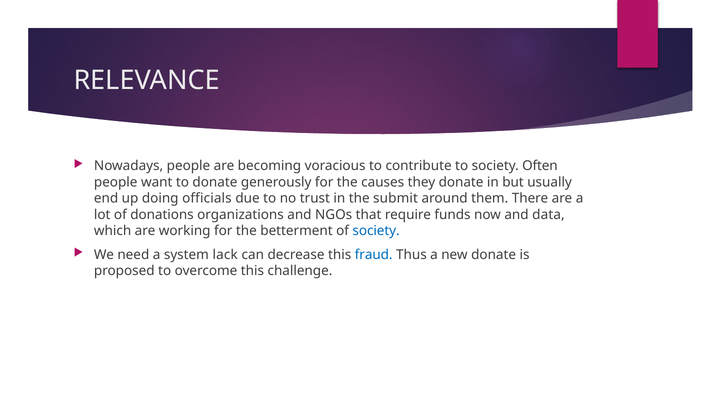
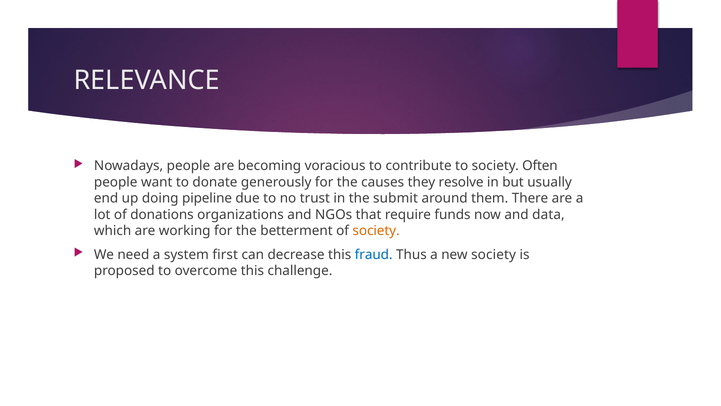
they donate: donate -> resolve (461, 182)
officials: officials -> pipeline (207, 198)
society colour: blue -> orange (376, 231)
lack: lack -> first (225, 254)
new donate: donate -> society (494, 254)
